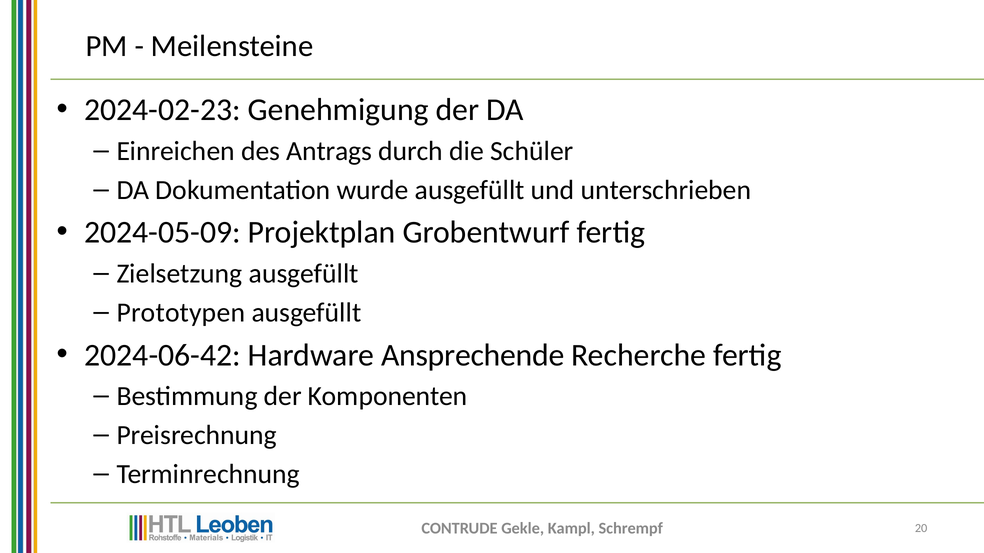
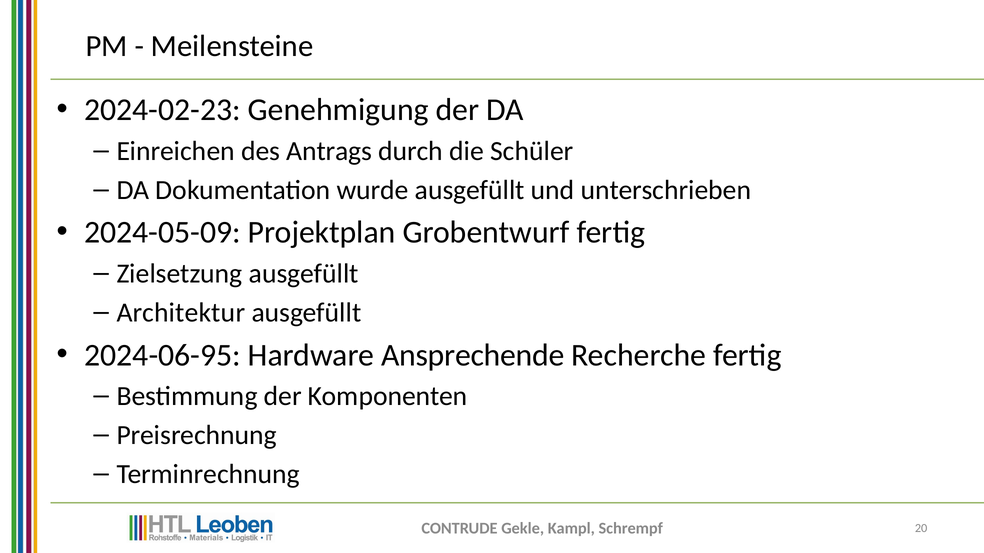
Prototypen: Prototypen -> Architektur (181, 313)
2024-06-42: 2024-06-42 -> 2024-06-95 (162, 355)
